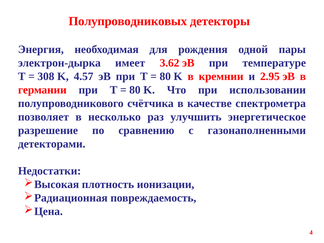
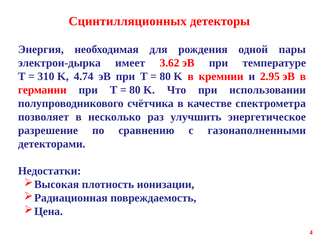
Полупроводниковых: Полупроводниковых -> Сцинтилляционных (128, 21)
308: 308 -> 310 (46, 76)
4.57: 4.57 -> 4.74 (84, 76)
